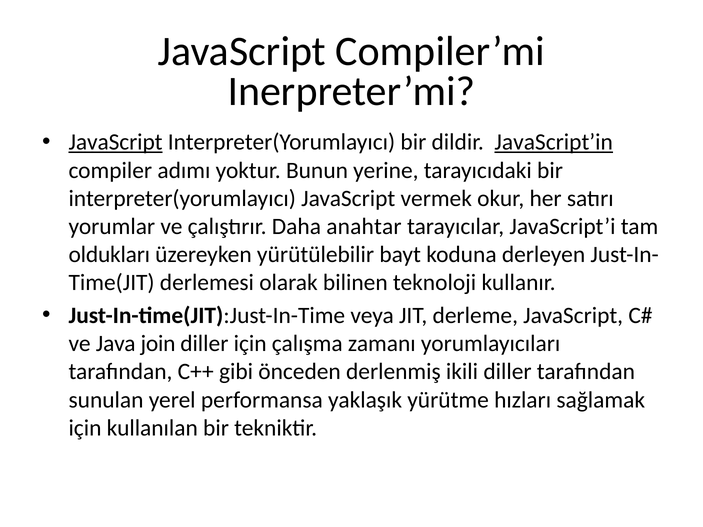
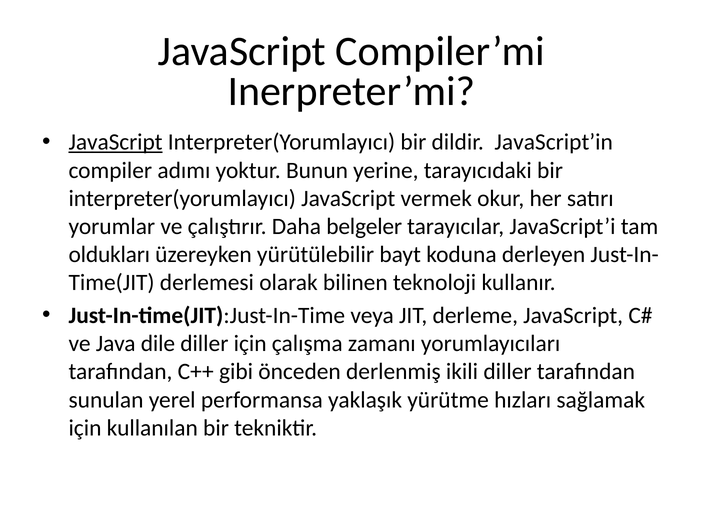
JavaScript’in underline: present -> none (554, 142)
anahtar: anahtar -> belgeler (364, 227)
join: join -> dile (158, 344)
